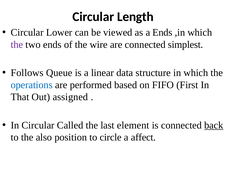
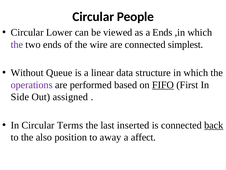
Length: Length -> People (135, 17)
Follows: Follows -> Without (27, 73)
operations colour: blue -> purple (32, 85)
FIFO underline: none -> present (163, 85)
That: That -> Side (20, 97)
Called: Called -> Terms (70, 125)
element: element -> inserted (133, 125)
circle: circle -> away (111, 137)
